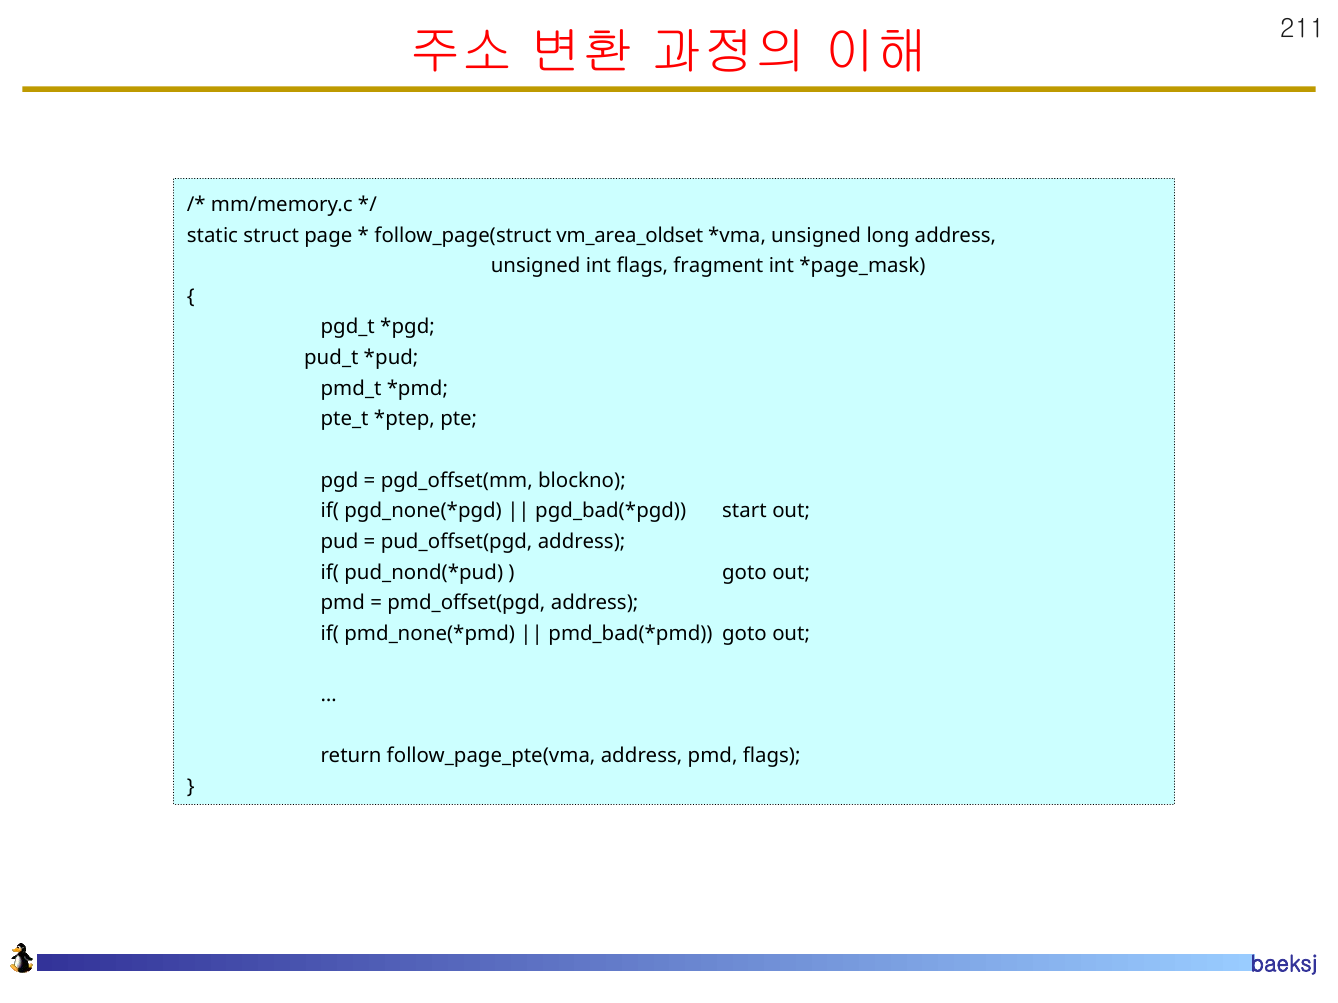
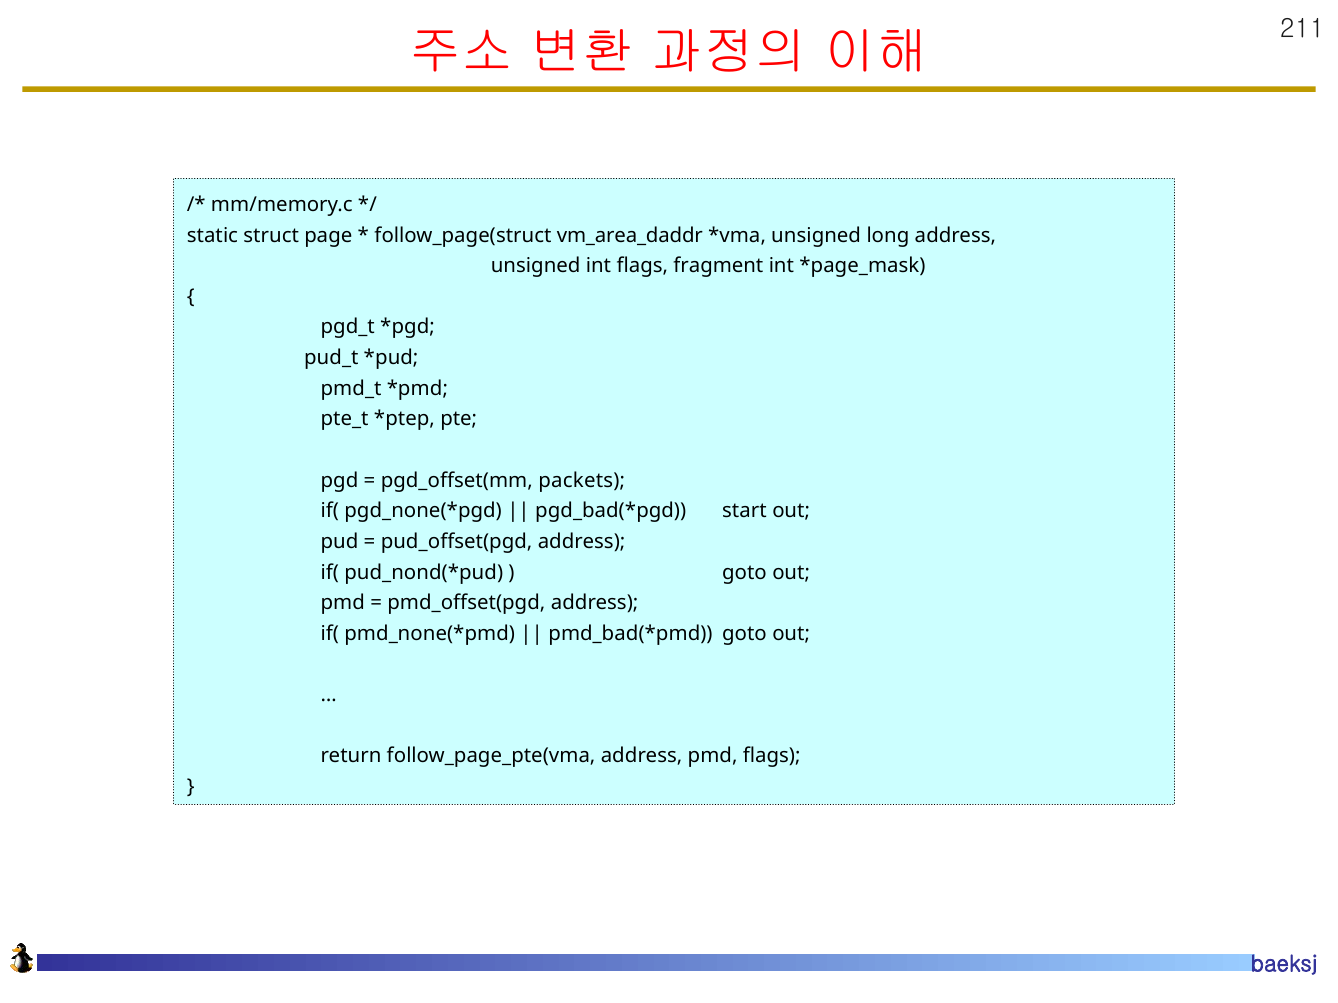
vm_area_oldset: vm_area_oldset -> vm_area_daddr (630, 235)
blockno: blockno -> packets (582, 481)
